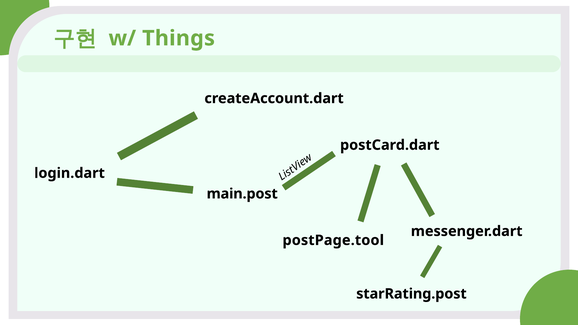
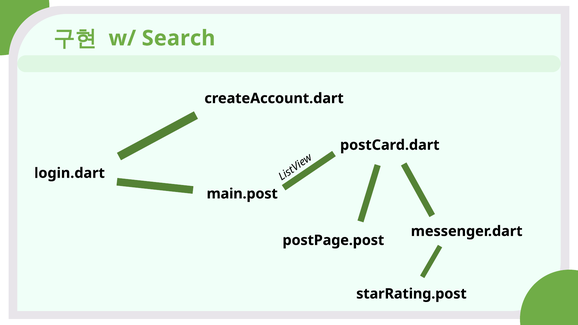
Things: Things -> Search (179, 38)
postPage.tool: postPage.tool -> postPage.post (333, 240)
